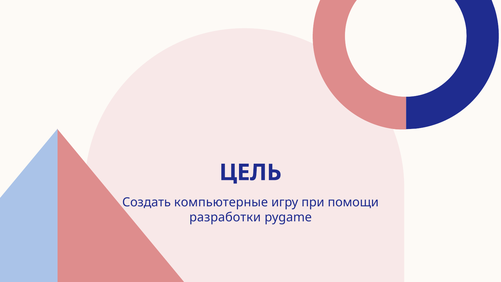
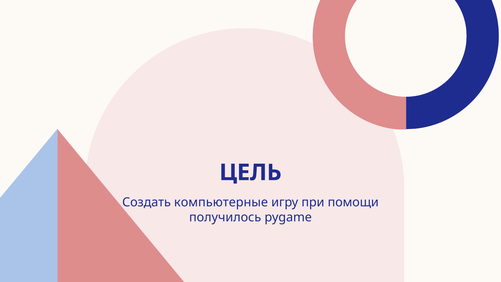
разработки: разработки -> получилось (225, 217)
